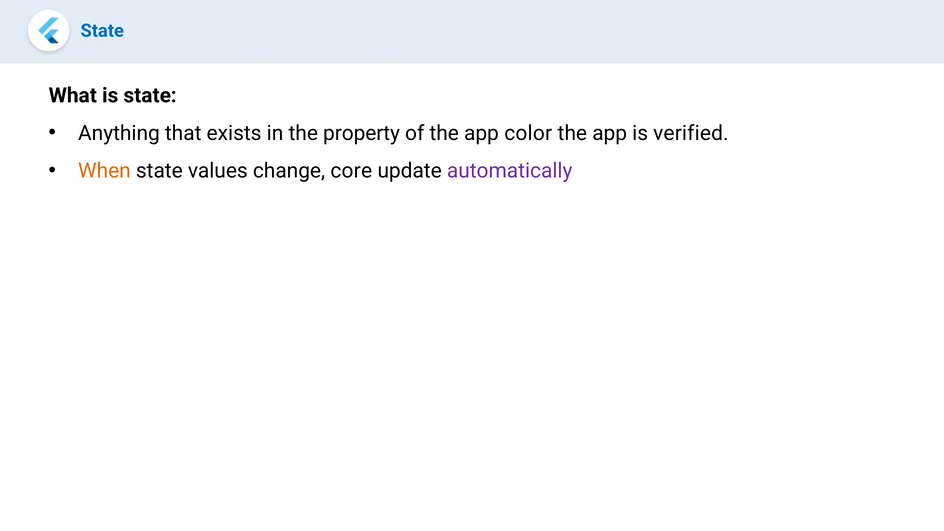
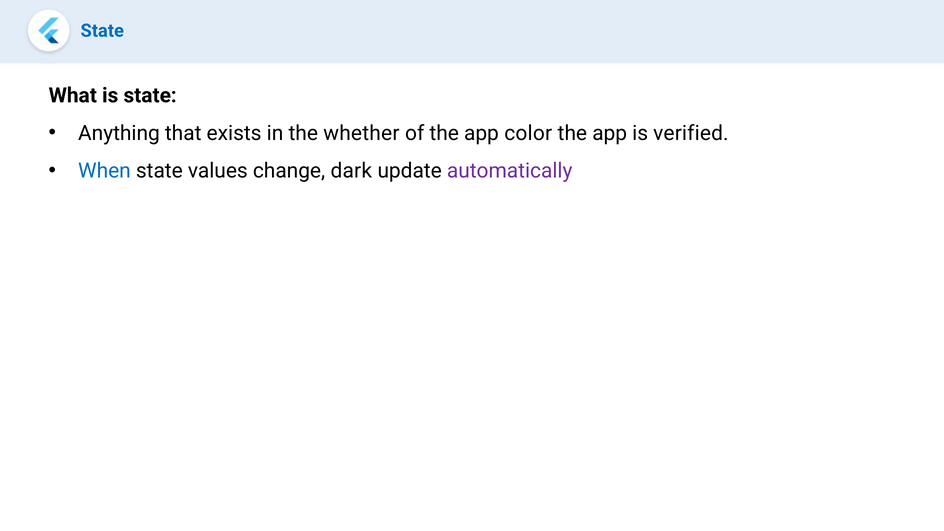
property: property -> whether (361, 133)
When colour: orange -> blue (104, 171)
core: core -> dark (351, 171)
